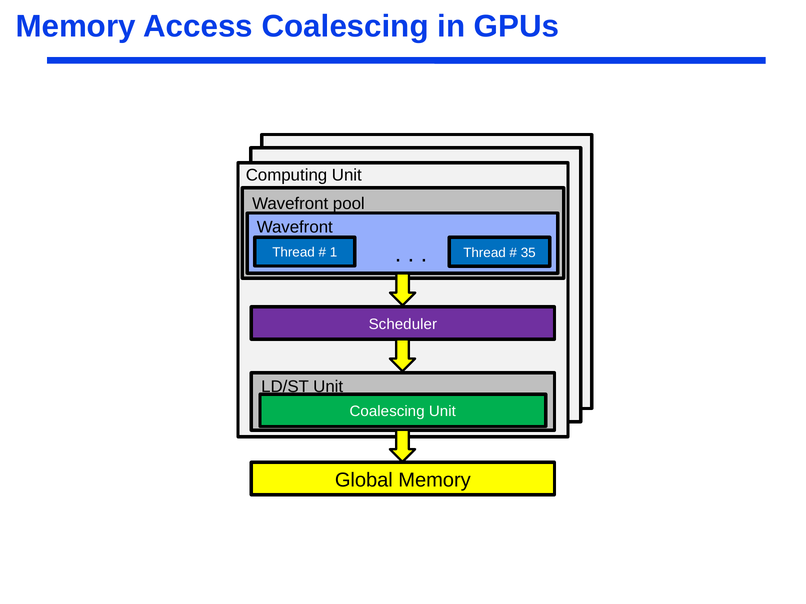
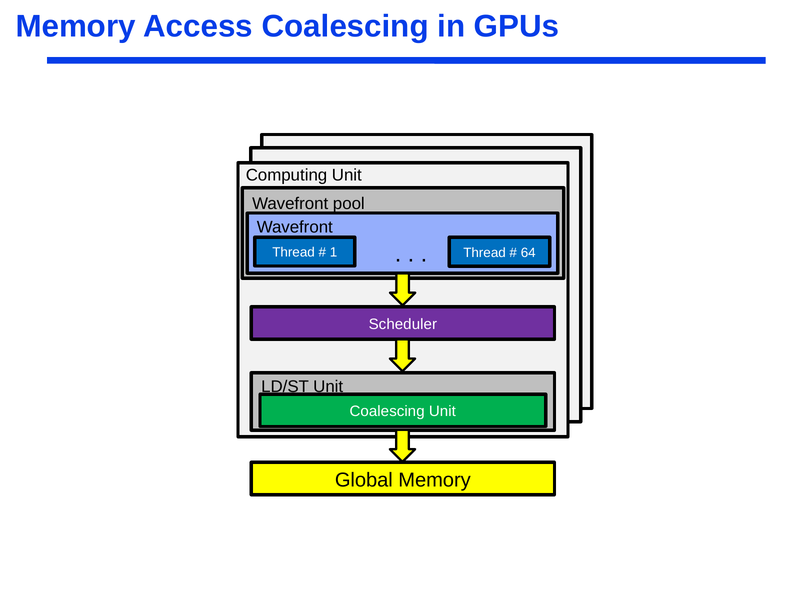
35: 35 -> 64 (528, 253)
